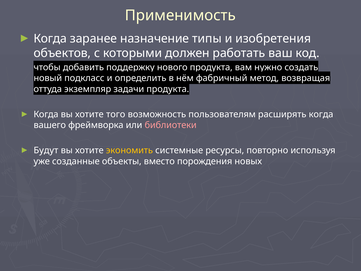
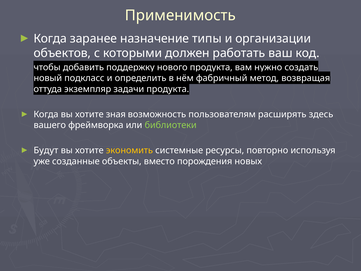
изобретения: изобретения -> организации (273, 39)
того: того -> зная (116, 114)
расширять когда: когда -> здесь (321, 114)
библиотеки colour: pink -> light green (171, 125)
